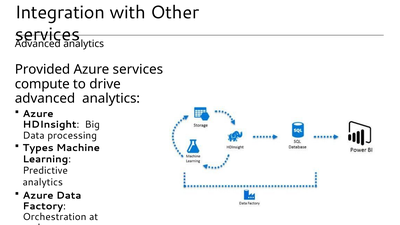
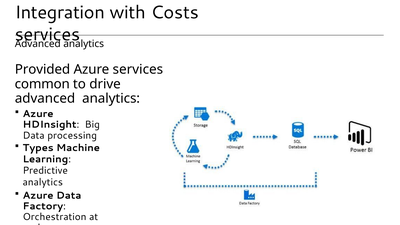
Other: Other -> Costs (175, 13)
compute: compute -> common (42, 84)
